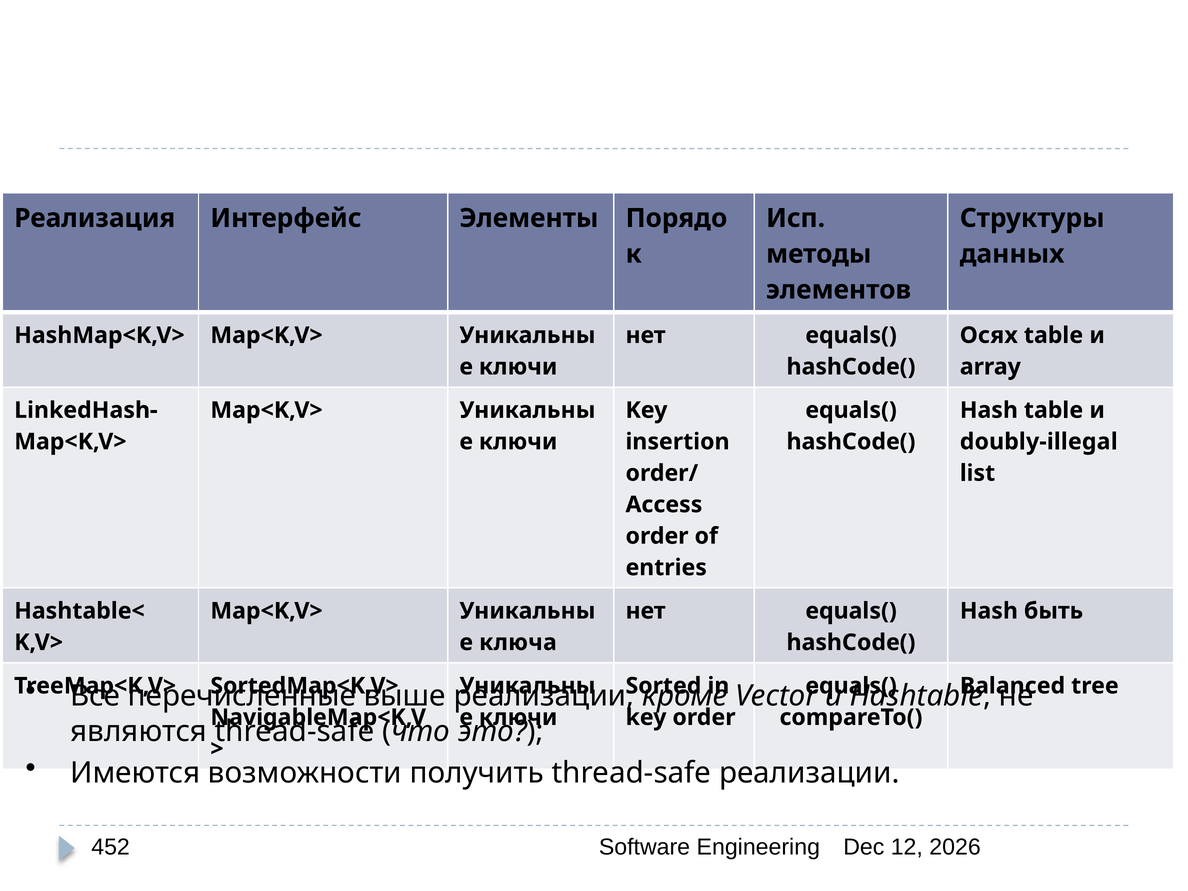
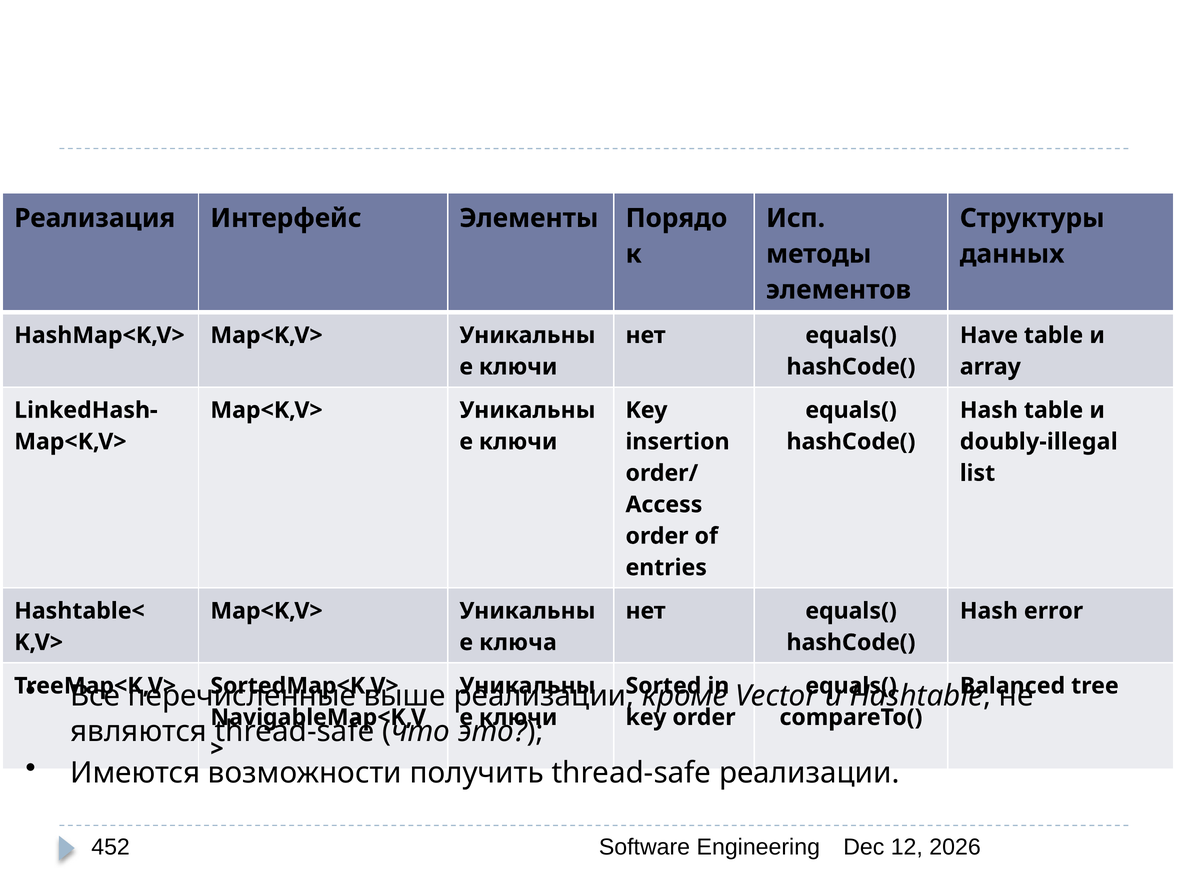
Осях: Осях -> Have (989, 335)
быть: быть -> error (1054, 611)
